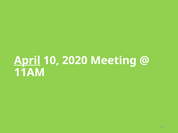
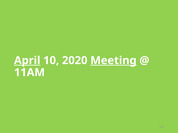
Meeting underline: none -> present (113, 61)
